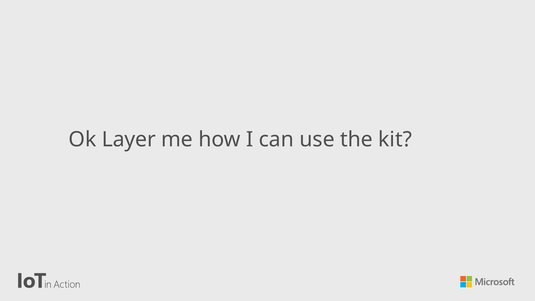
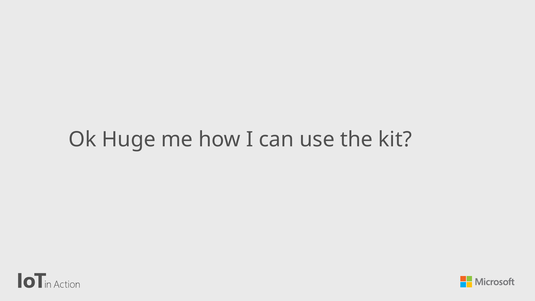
Layer: Layer -> Huge (129, 140)
